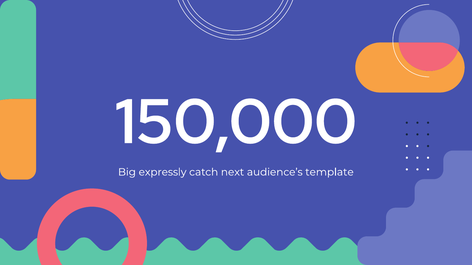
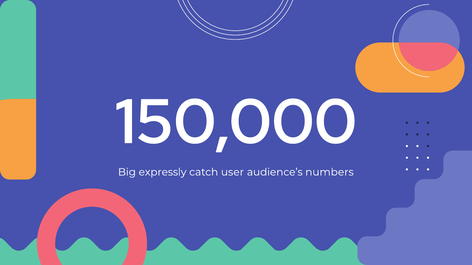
next: next -> user (232, 172)
template: template -> numbers (329, 172)
